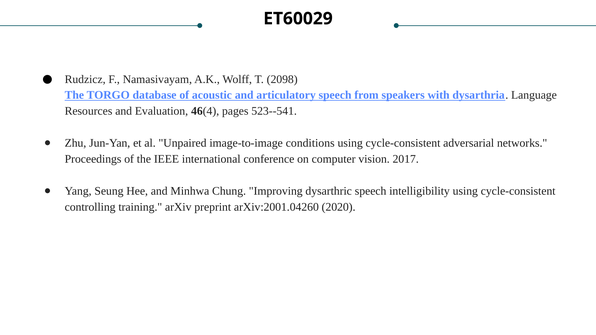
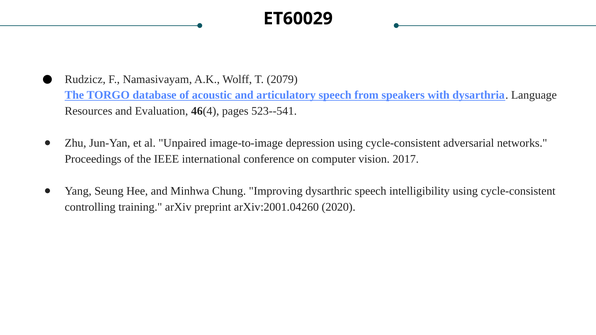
2098: 2098 -> 2079 (282, 79)
conditions: conditions -> depression (310, 143)
